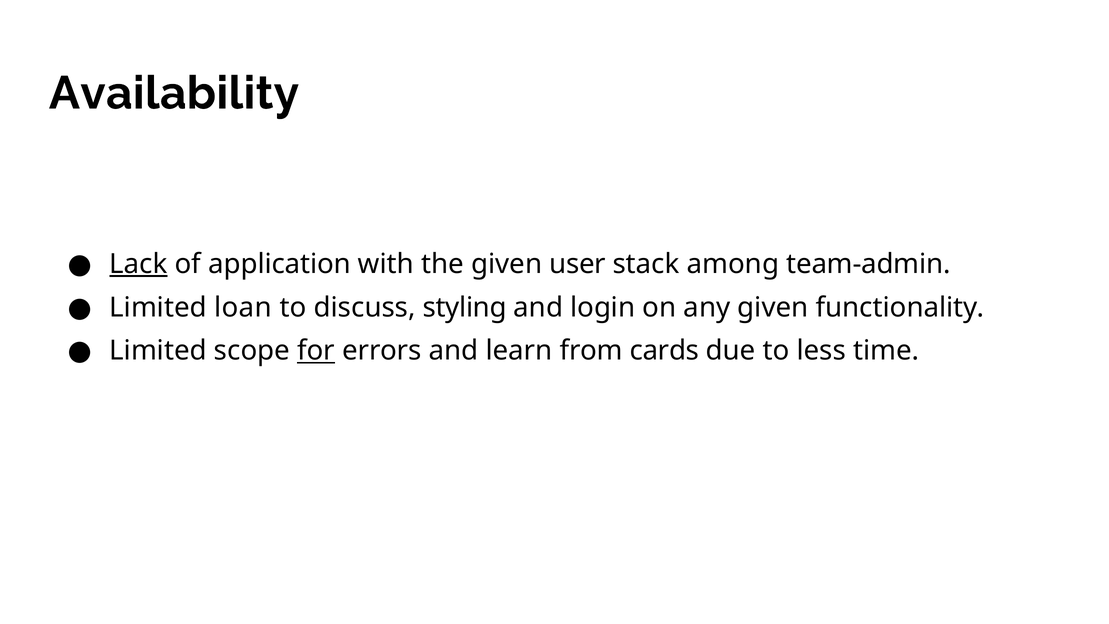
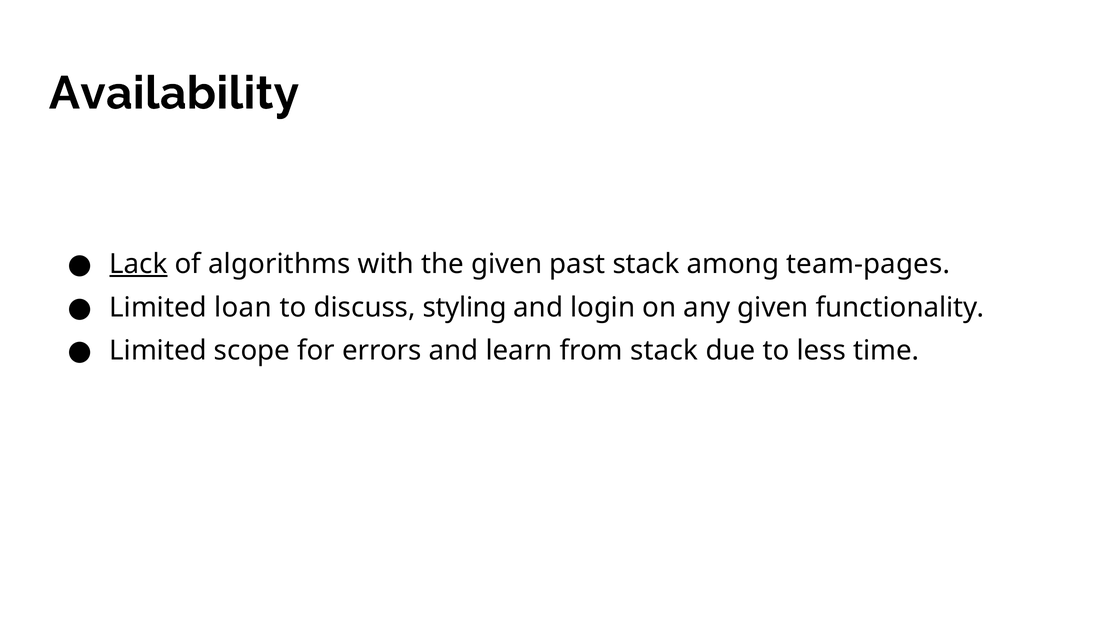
application: application -> algorithms (279, 264)
user: user -> past (577, 264)
team-admin: team-admin -> team-pages (868, 264)
for underline: present -> none (316, 351)
from cards: cards -> stack (664, 351)
